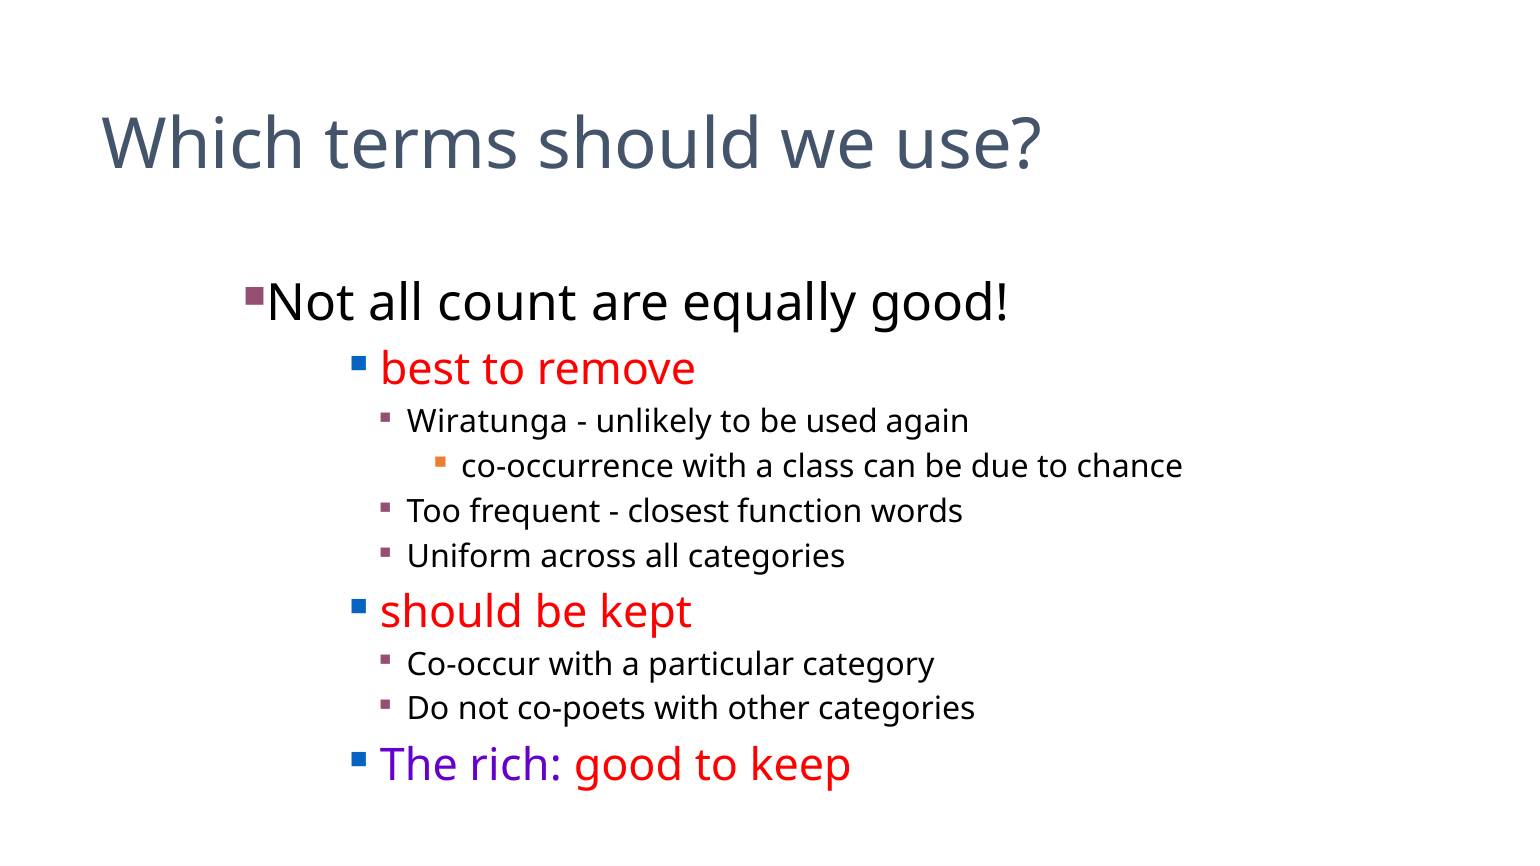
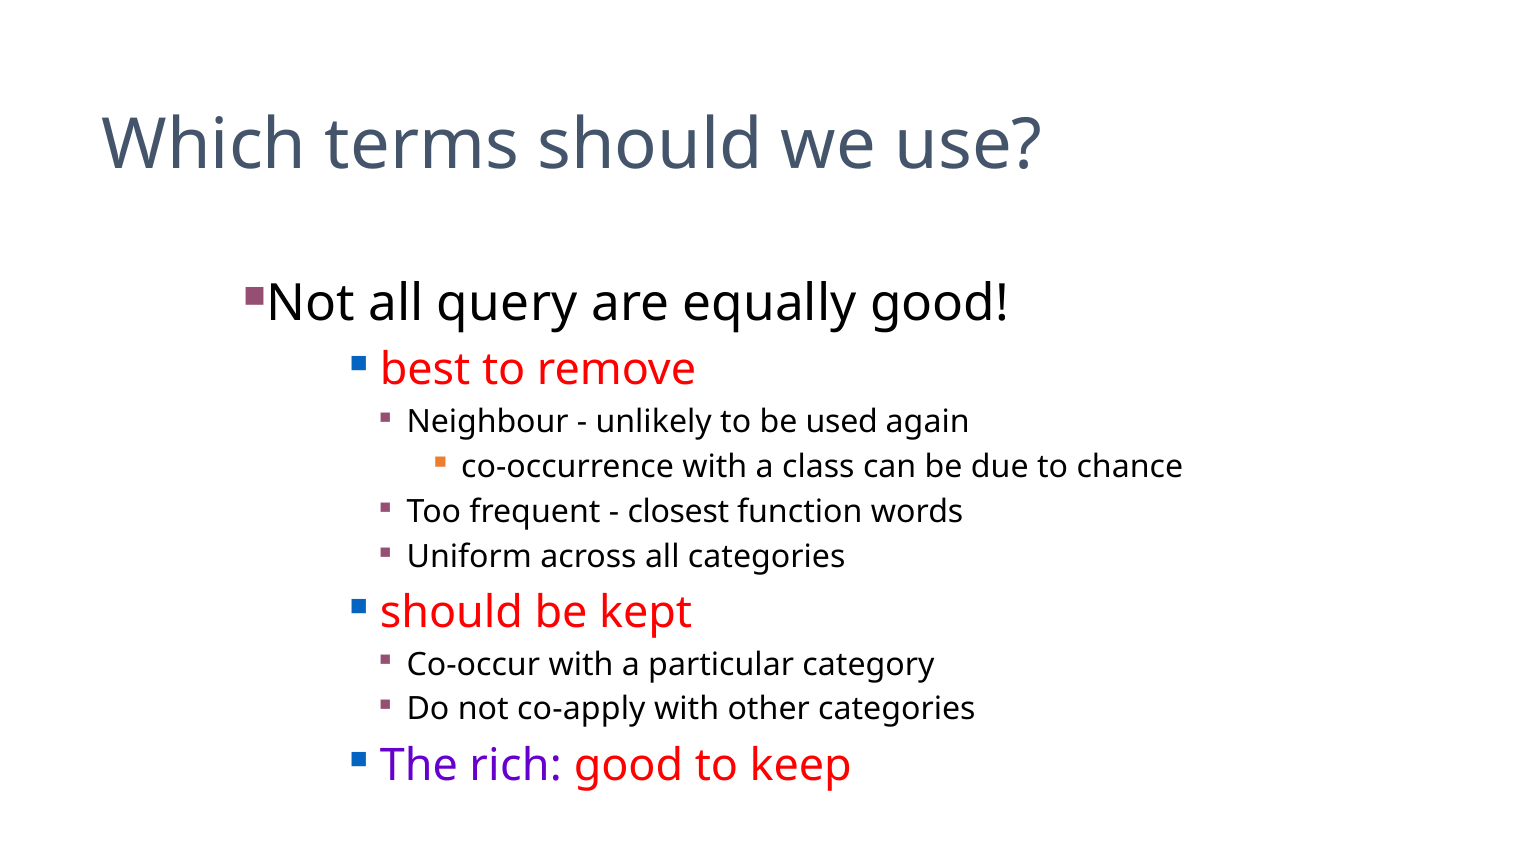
count: count -> query (507, 304)
Wiratunga: Wiratunga -> Neighbour (488, 422)
co-poets: co-poets -> co-apply (581, 710)
